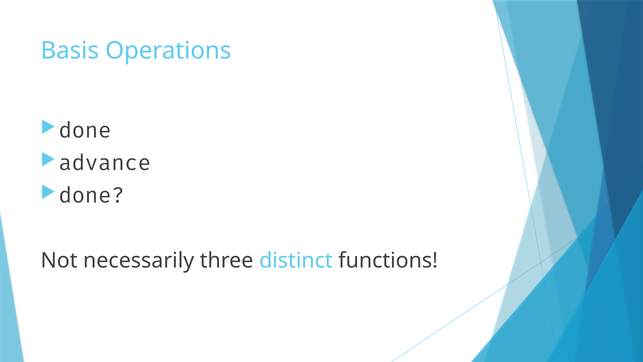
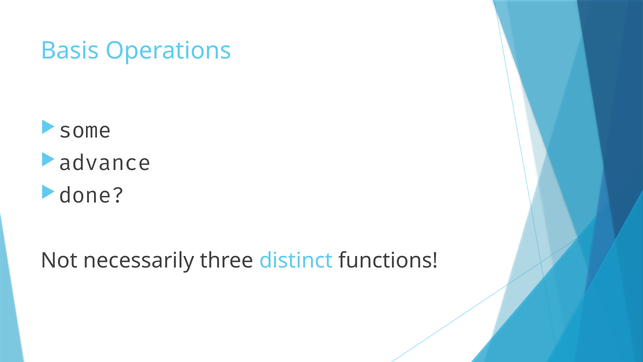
done: done -> some (85, 131)
